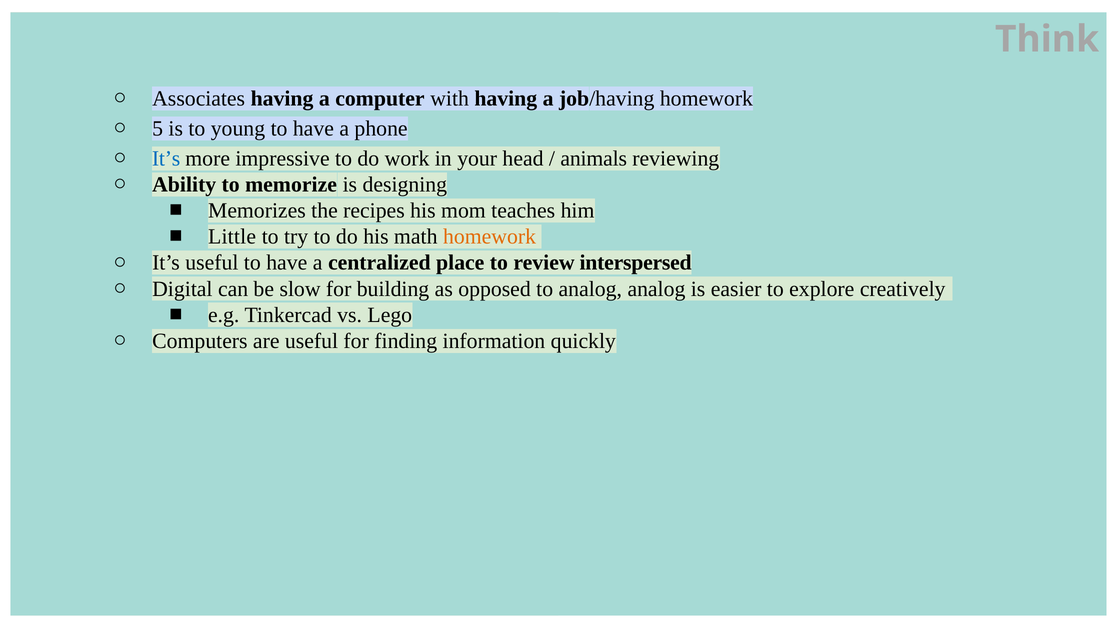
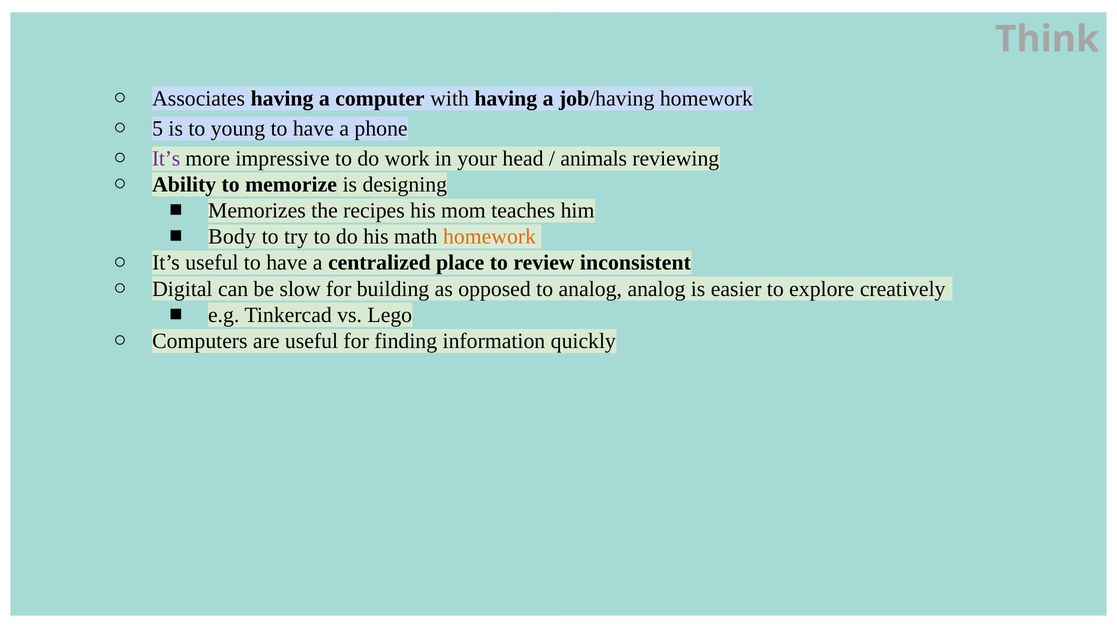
It’s colour: blue -> purple (166, 159)
Little: Little -> Body (232, 237)
interspersed: interspersed -> inconsistent (635, 263)
